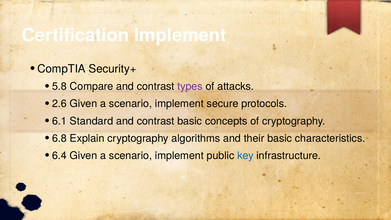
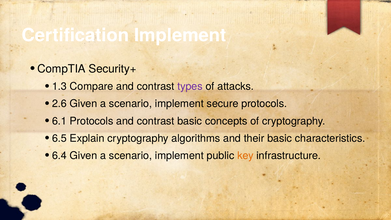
5.8: 5.8 -> 1.3 (59, 86)
6.1 Standard: Standard -> Protocols (92, 121)
6.8: 6.8 -> 6.5 (59, 138)
key colour: blue -> orange (245, 156)
